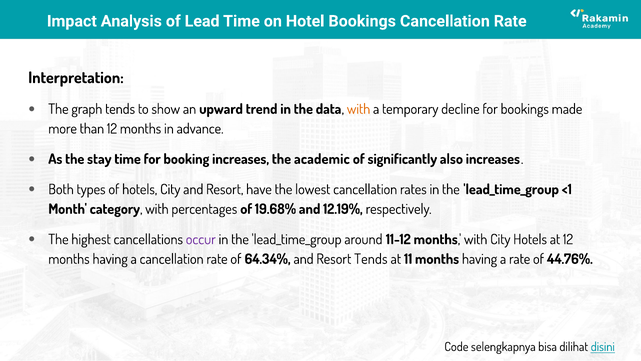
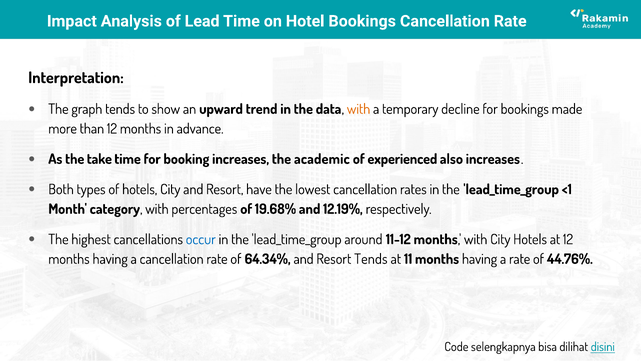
stay: stay -> take (99, 159)
significantly: significantly -> experienced (402, 159)
occur colour: purple -> blue (201, 239)
